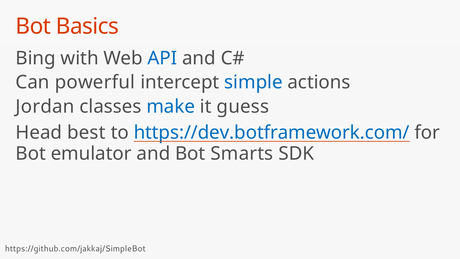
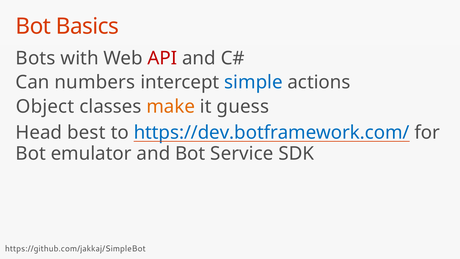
Bing: Bing -> Bots (36, 58)
API colour: blue -> red (162, 58)
powerful: powerful -> numbers (95, 82)
Jordan: Jordan -> Object (45, 106)
make colour: blue -> orange (171, 106)
Smarts: Smarts -> Service (242, 153)
